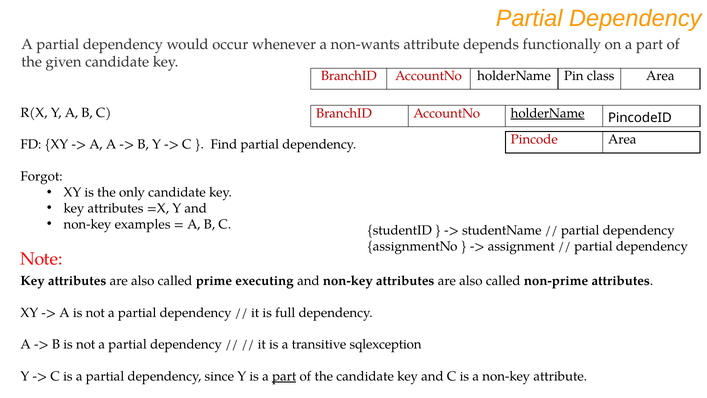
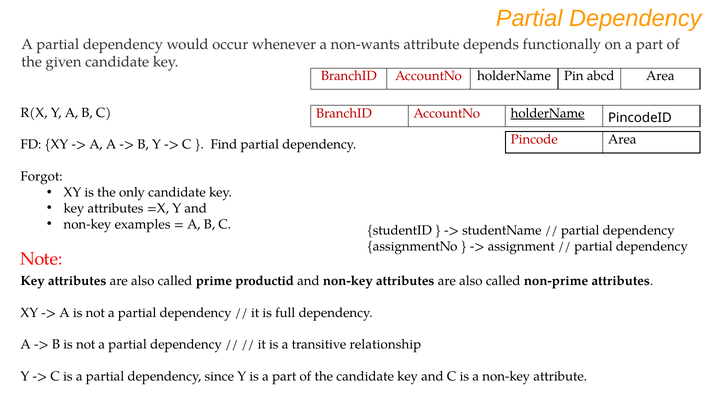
class: class -> abcd (601, 76)
executing: executing -> productid (265, 281)
sqlexception: sqlexception -> relationship (385, 344)
part underline: present -> none (284, 376)
